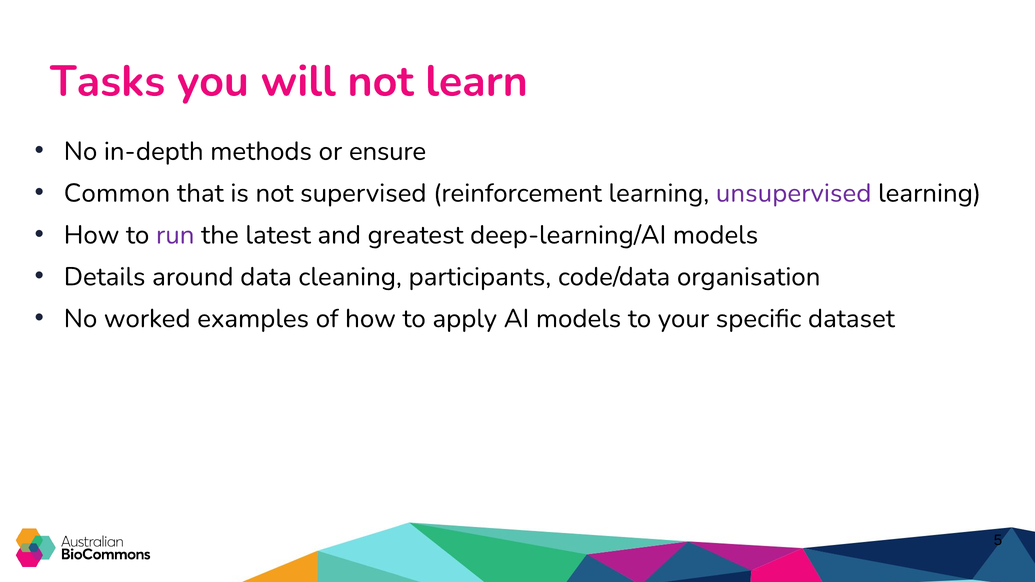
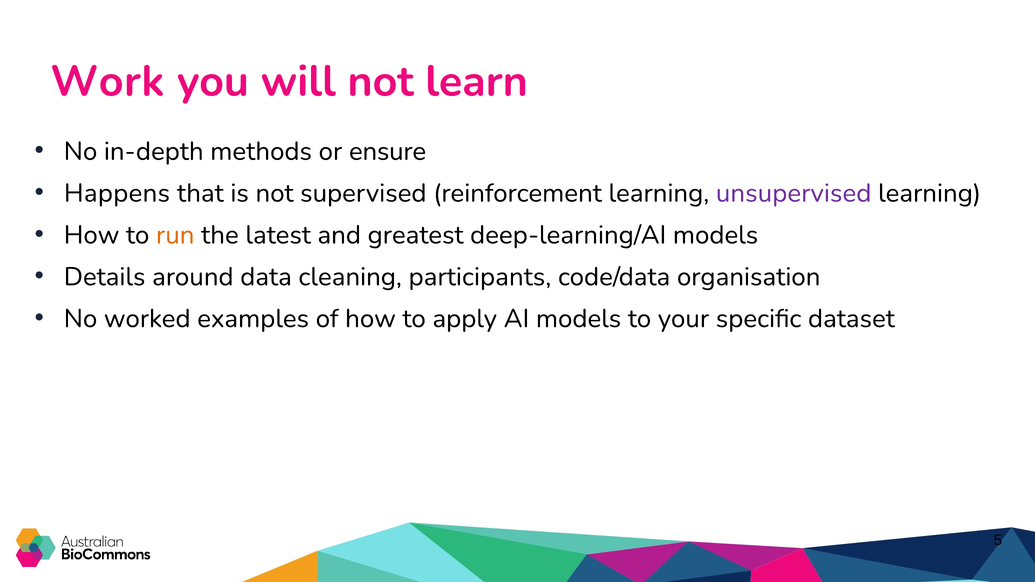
Tasks: Tasks -> Work (107, 81)
Common: Common -> Happens (117, 193)
run colour: purple -> orange (175, 235)
